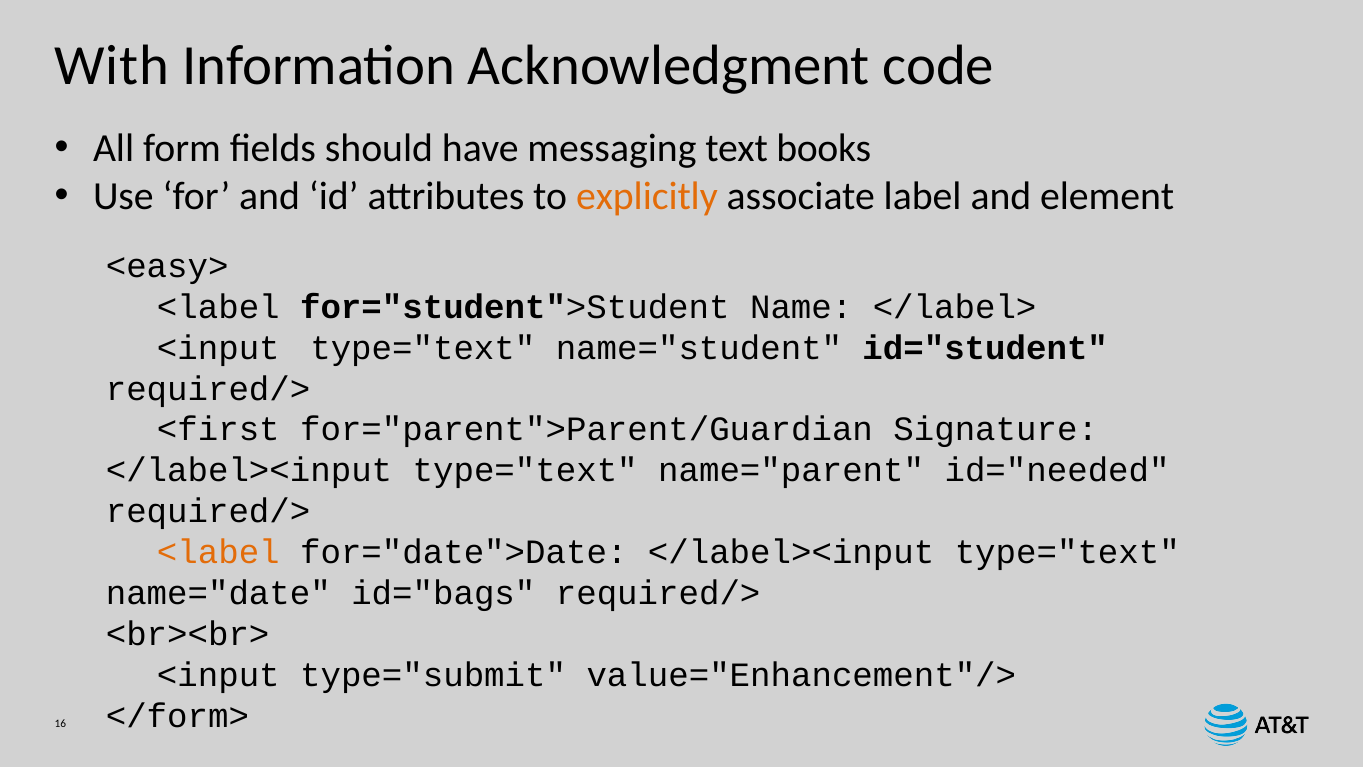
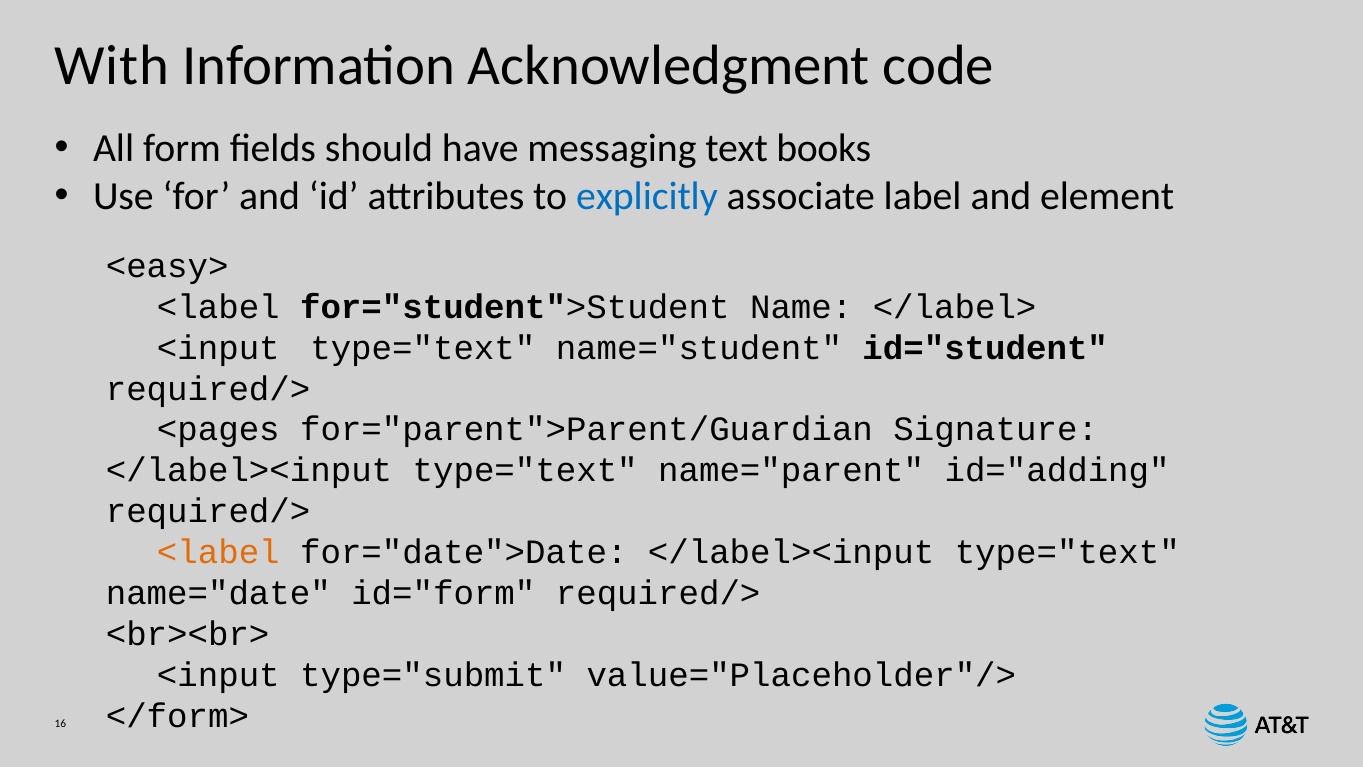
explicitly colour: orange -> blue (647, 197)
<first: <first -> <pages (218, 430)
id="needed: id="needed -> id="adding (1057, 471)
id="bags: id="bags -> id="form (443, 593)
value="Enhancement"/>: value="Enhancement"/> -> value="Placeholder"/> (801, 675)
